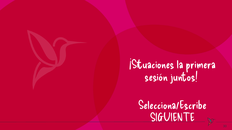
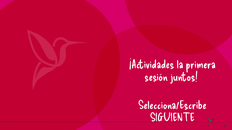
¡Situaciones: ¡Situaciones -> ¡Actividades (152, 65)
